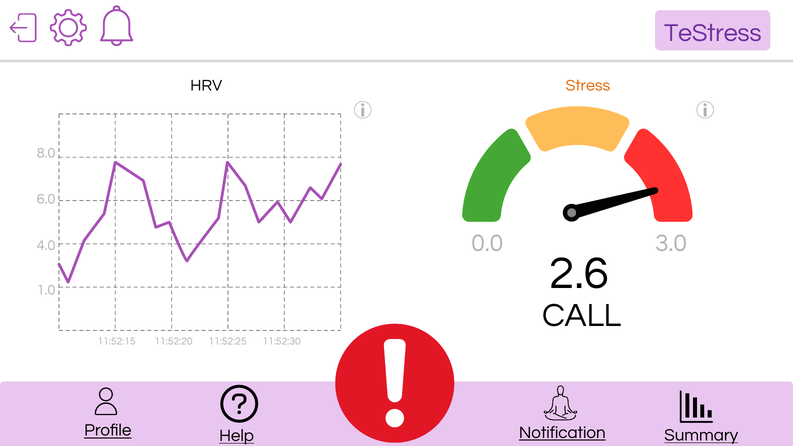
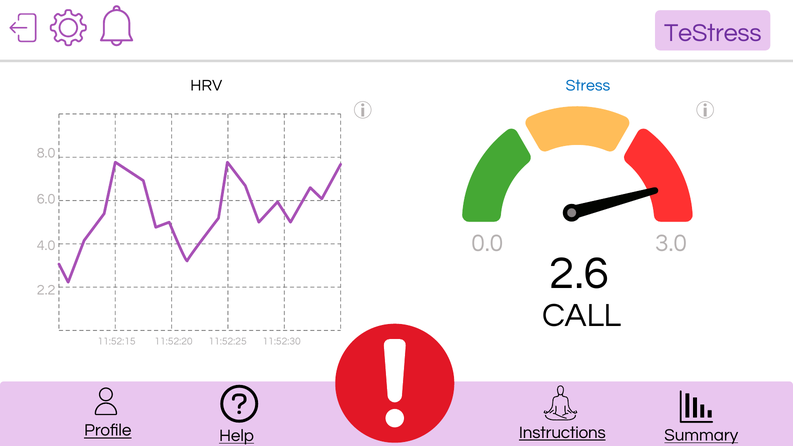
Stress colour: orange -> blue (588, 86)
1.0: 1.0 -> 2.2 (46, 290)
Notification: Notification -> Instructions (562, 432)
